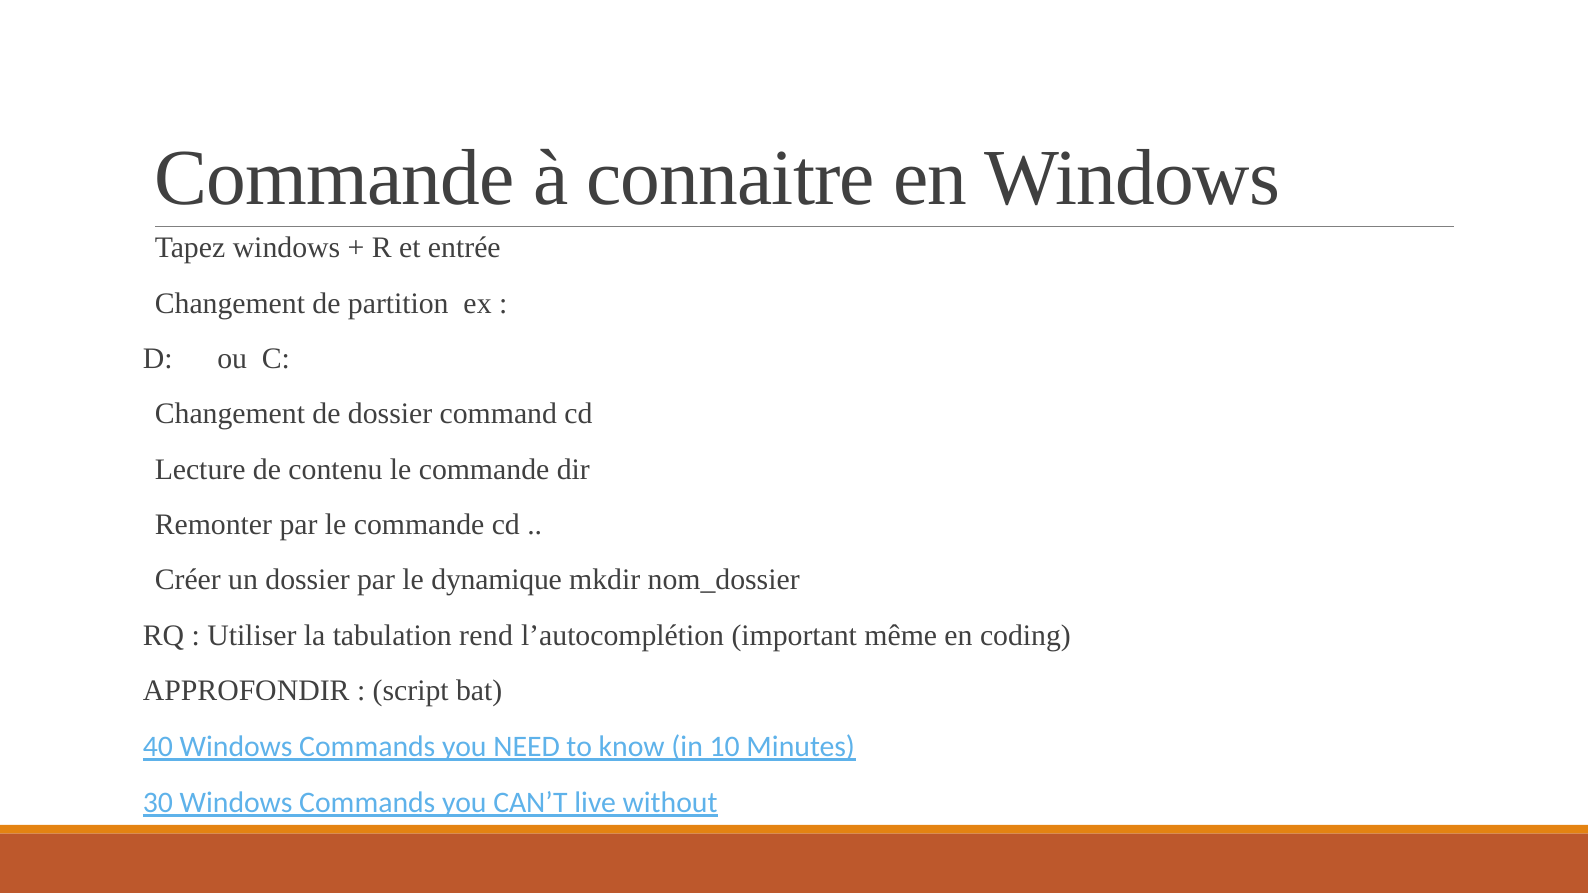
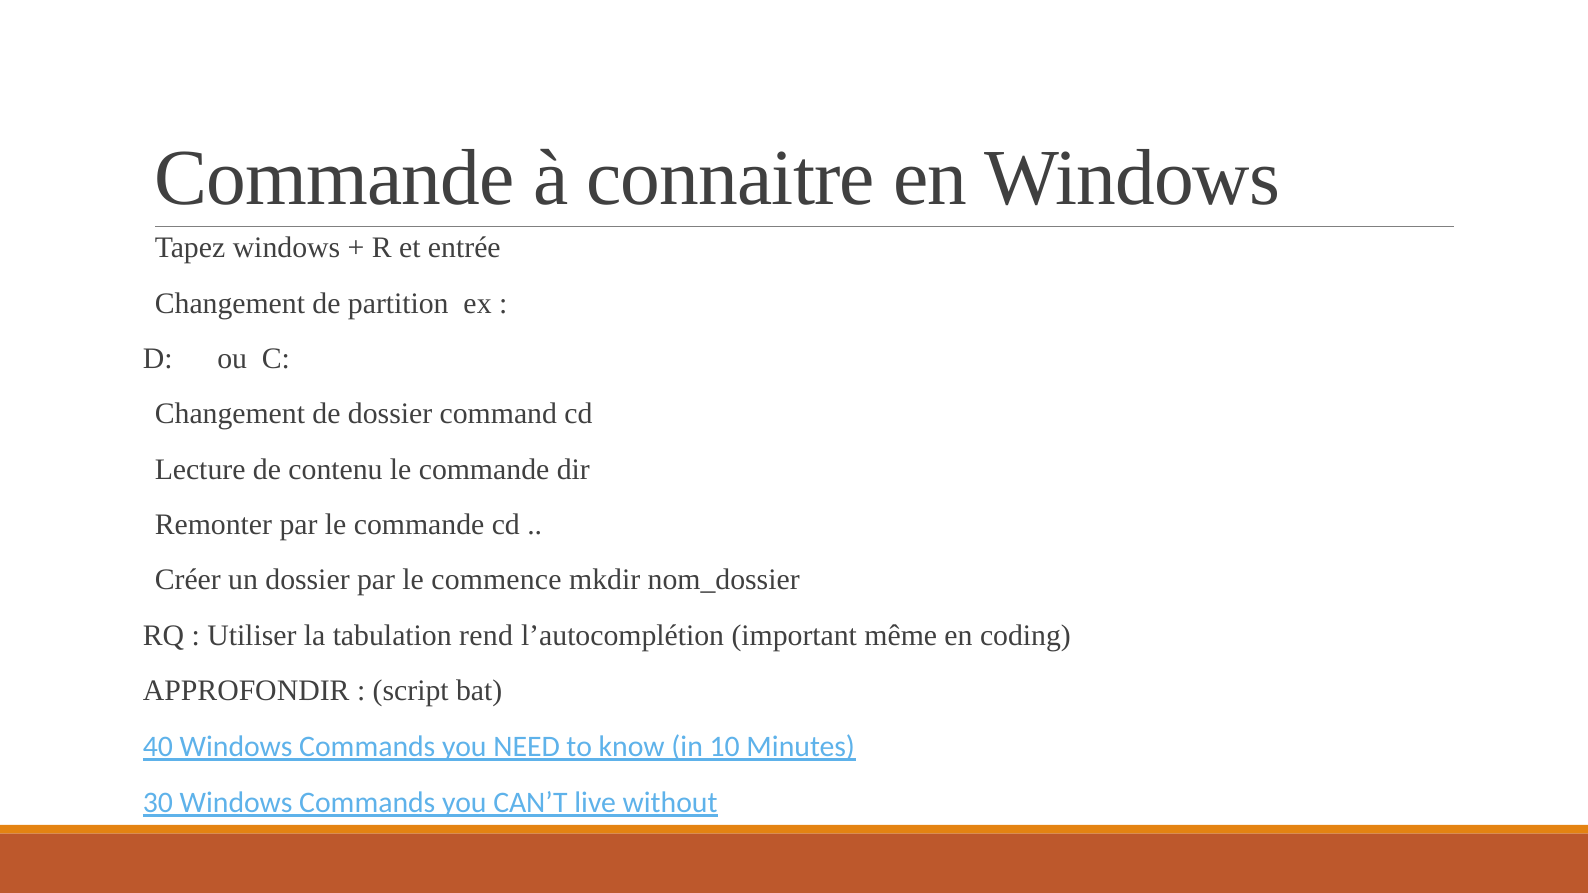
dynamique: dynamique -> commence (496, 580)
